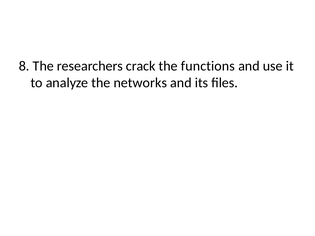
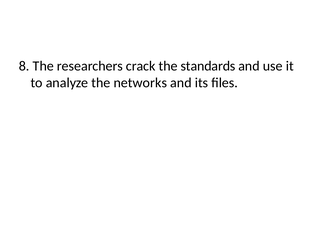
functions: functions -> standards (208, 66)
